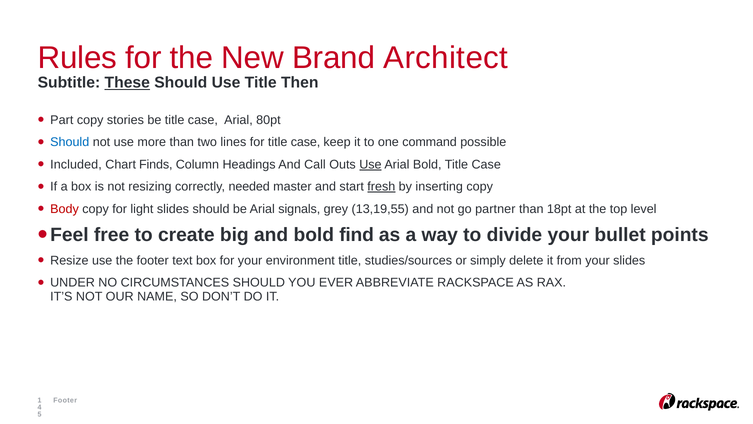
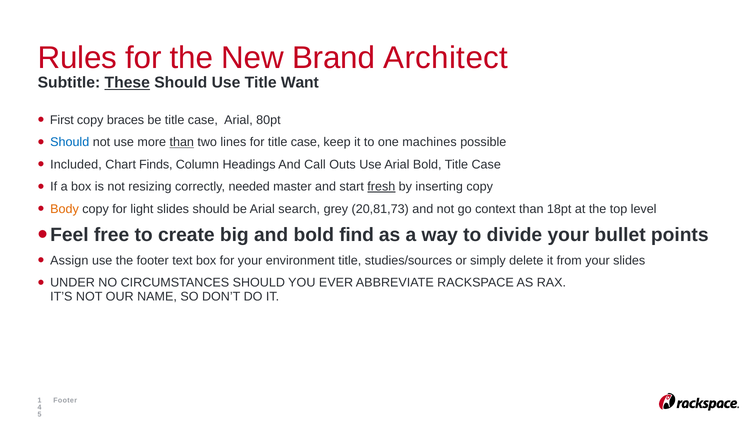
Then: Then -> Want (300, 82)
Part: Part -> First (62, 120)
stories: stories -> braces (125, 120)
than underline: none -> present (182, 142)
command: command -> machines (429, 142)
Use underline: present -> none (370, 164)
Body colour: red -> orange (65, 209)
signals: signals -> search (299, 209)
13,19,55: 13,19,55 -> 20,81,73 (380, 209)
partner: partner -> context (495, 209)
Resize: Resize -> Assign (69, 260)
